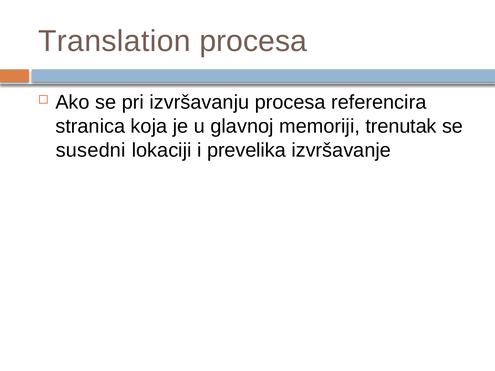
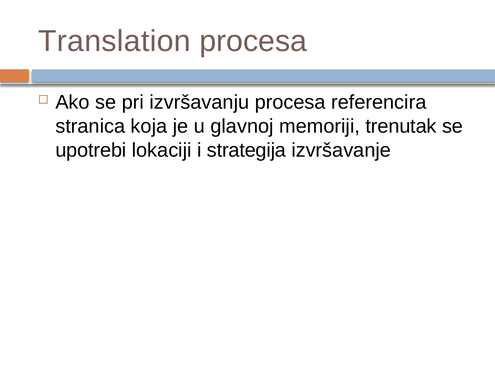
susedni: susedni -> upotrebi (91, 150)
prevelika: prevelika -> strategija (247, 150)
